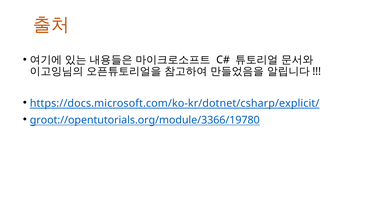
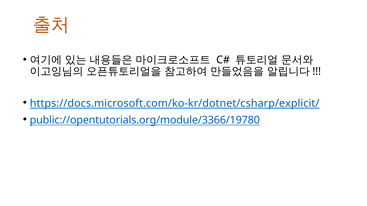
groot://opentutorials.org/module/3366/19780: groot://opentutorials.org/module/3366/19780 -> public://opentutorials.org/module/3366/19780 (145, 120)
